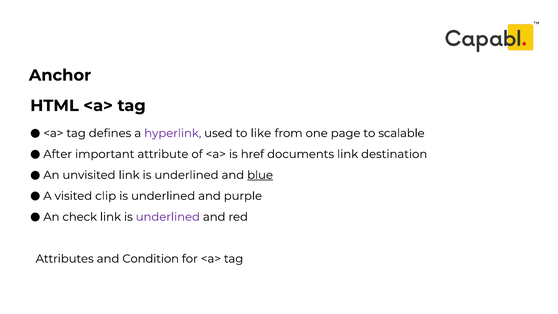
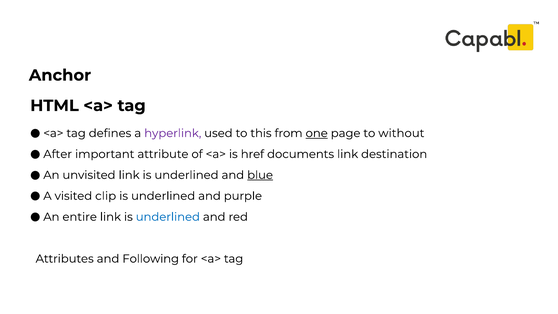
like: like -> this (261, 133)
one underline: none -> present (317, 133)
scalable: scalable -> without (401, 133)
check: check -> entire (80, 217)
underlined colour: purple -> blue (168, 217)
Condition: Condition -> Following (151, 259)
